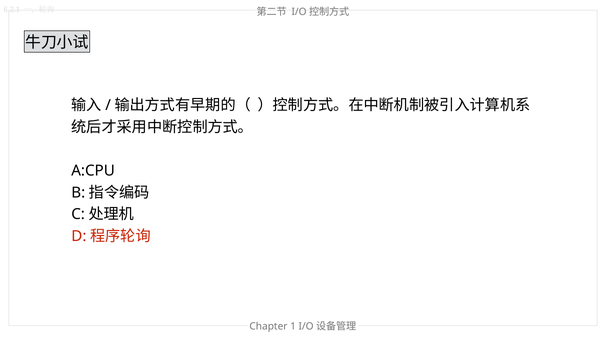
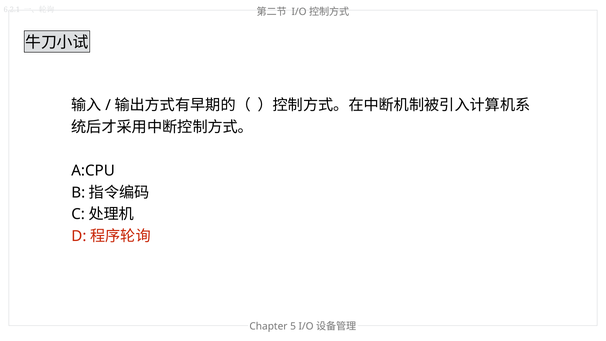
1: 1 -> 5 (293, 326)
